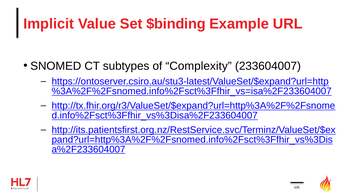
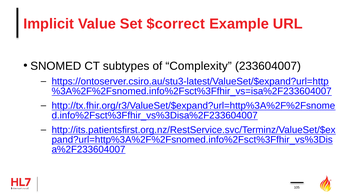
$binding: $binding -> $correct (176, 24)
